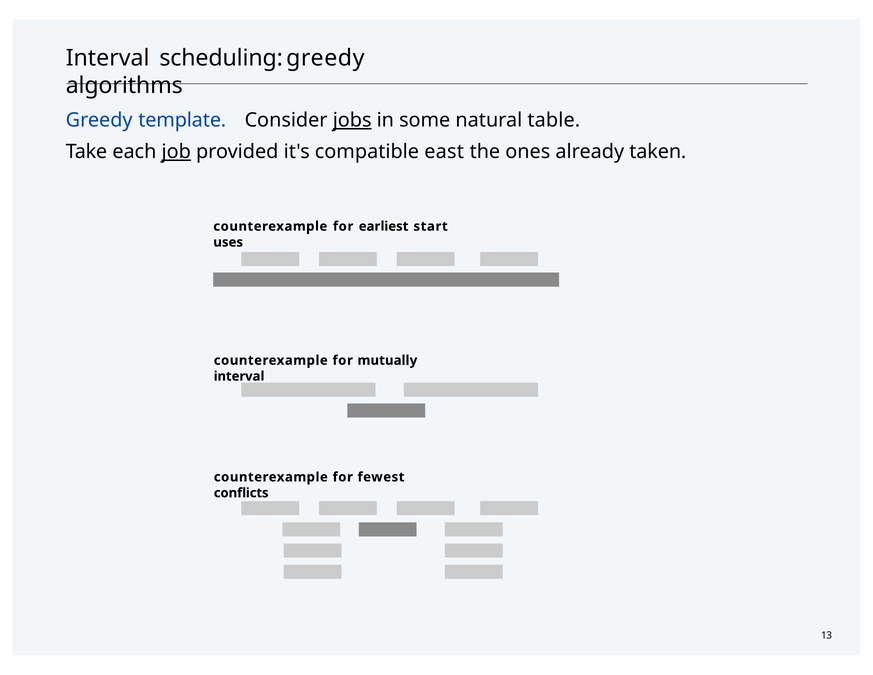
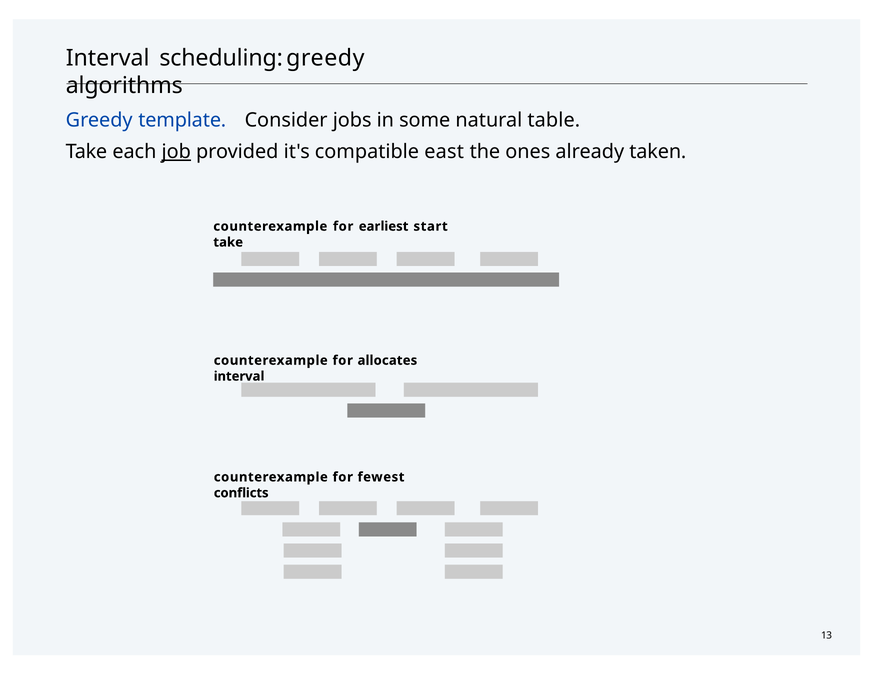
jobs underline: present -> none (352, 120)
uses: uses -> take (228, 242)
mutually: mutually -> allocates (387, 360)
